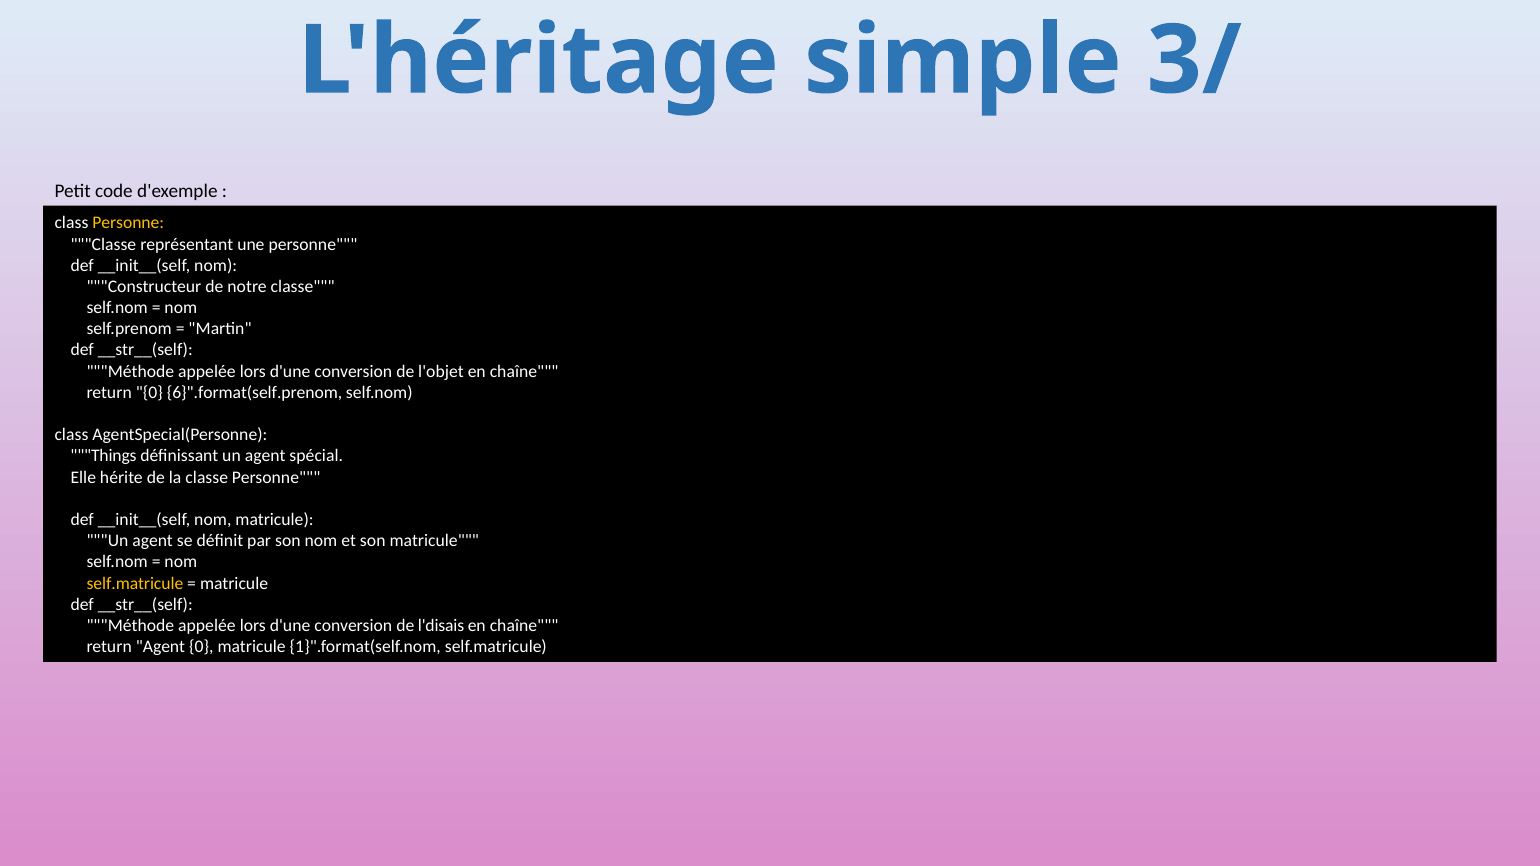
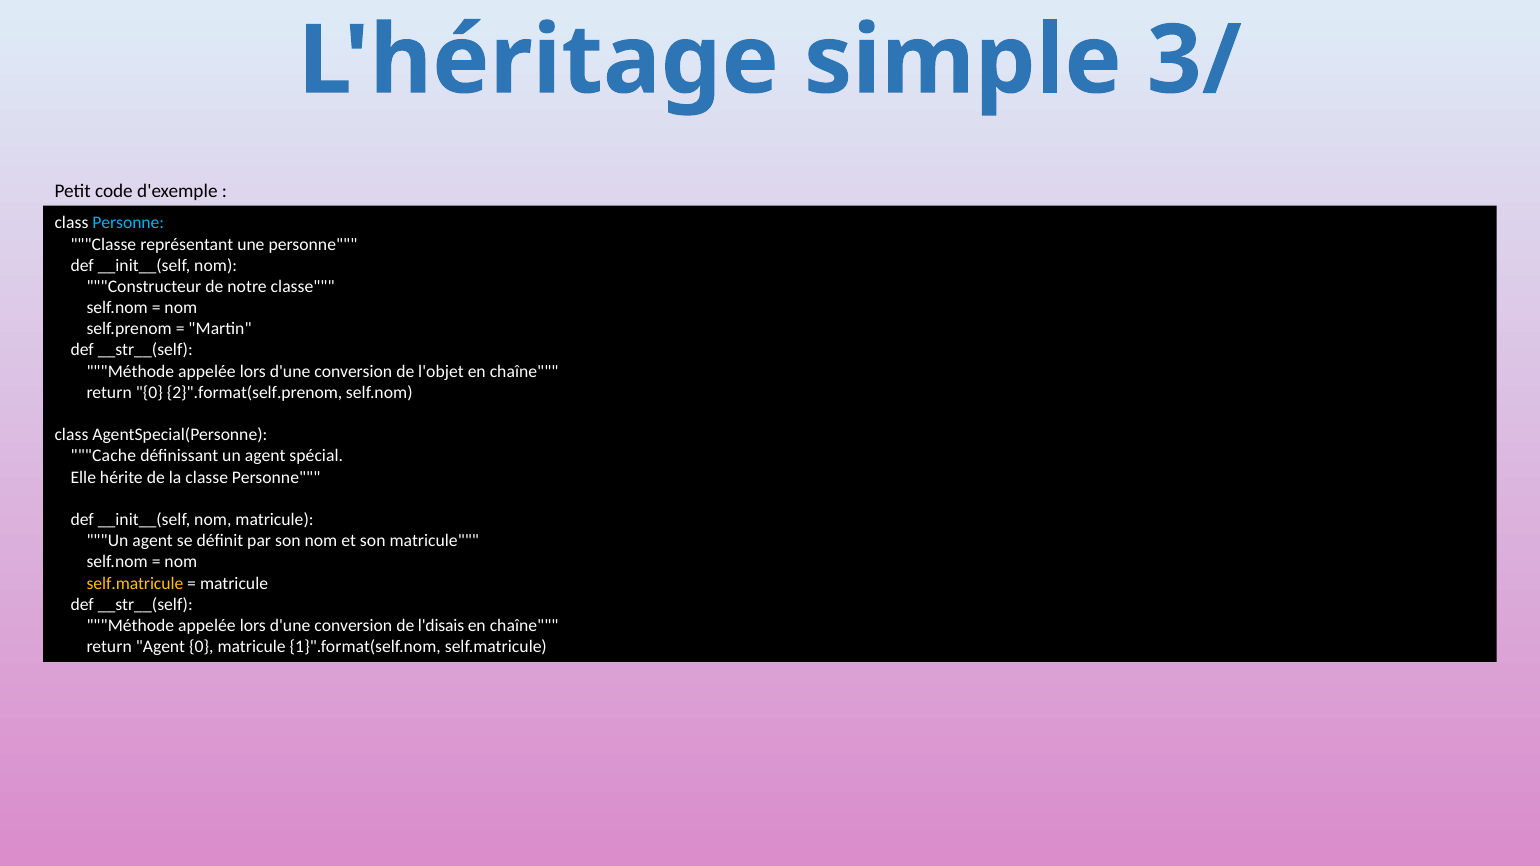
Personne colour: yellow -> light blue (128, 223)
6}".format(self.prenom: 6}".format(self.prenom -> 2}".format(self.prenom (255, 393)
Things: Things -> Cache (103, 456)
